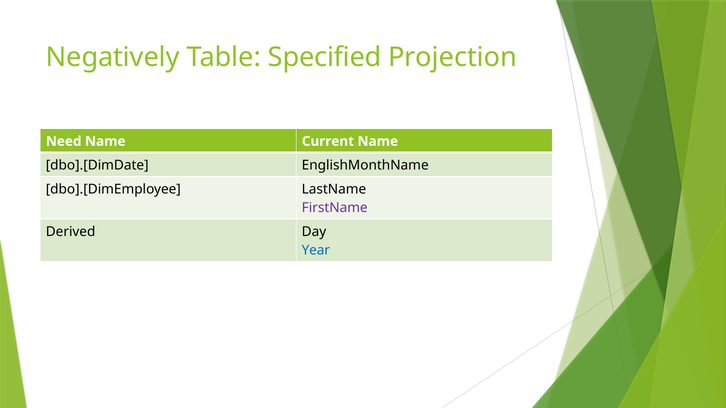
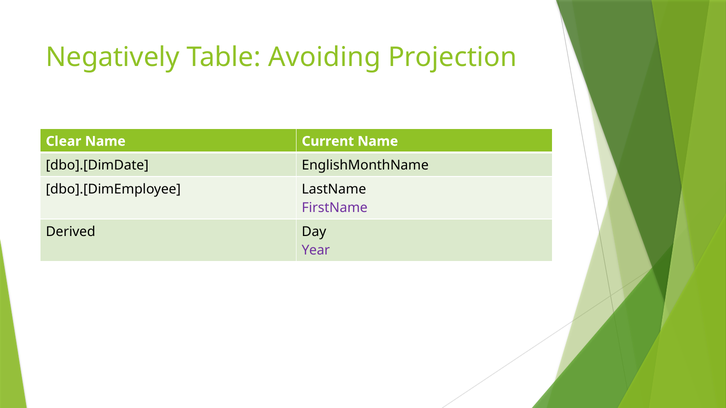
Specified: Specified -> Avoiding (325, 57)
Need: Need -> Clear (64, 141)
Year colour: blue -> purple (316, 250)
